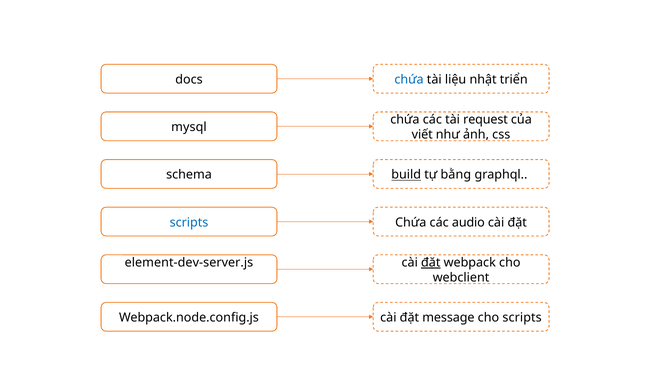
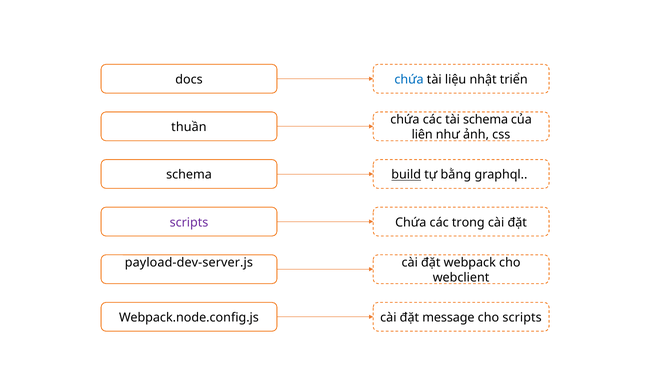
tài request: request -> schema (486, 120)
mysql: mysql -> thuần (189, 127)
viết: viết -> liên (422, 135)
scripts colour: blue -> purple (189, 222)
audio: audio -> trong (468, 222)
element-dev-server.js: element-dev-server.js -> payload-dev-server.js (189, 262)
đặt underline: present -> none (431, 262)
